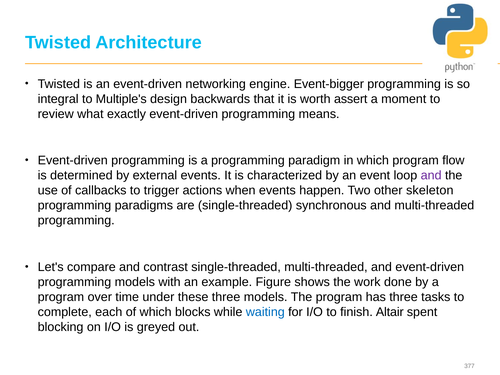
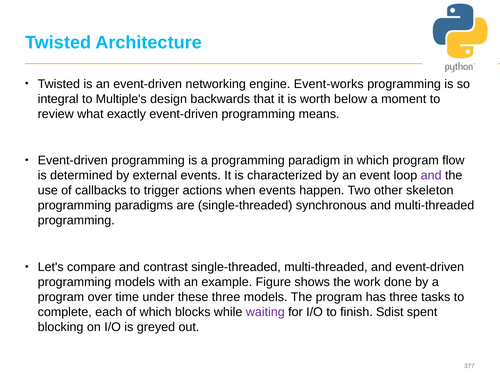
Event-bigger: Event-bigger -> Event-works (329, 84)
assert: assert -> below (351, 99)
waiting colour: blue -> purple (265, 312)
Altair: Altair -> Sdist (390, 312)
